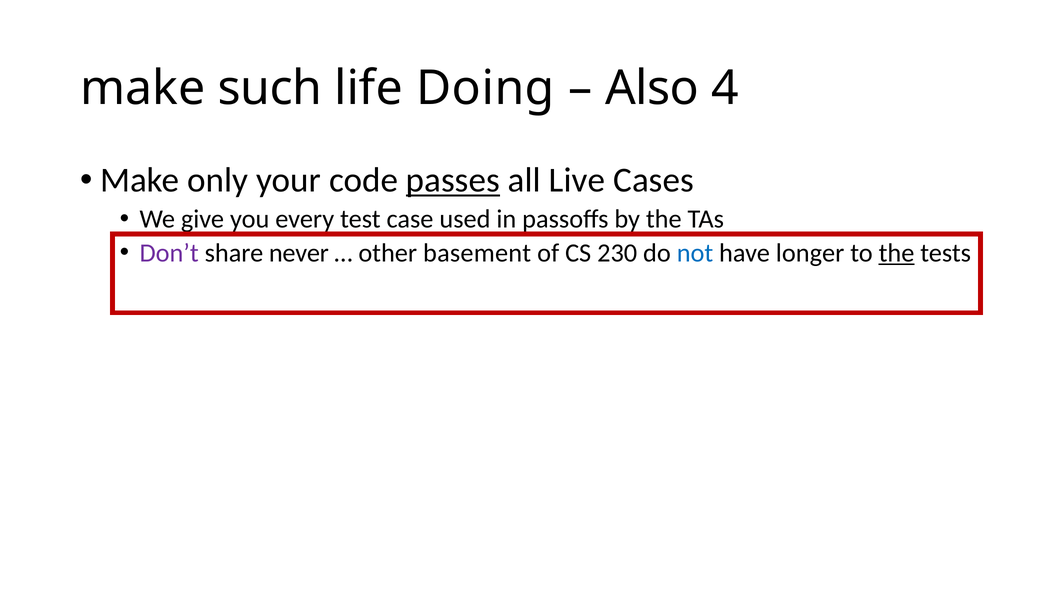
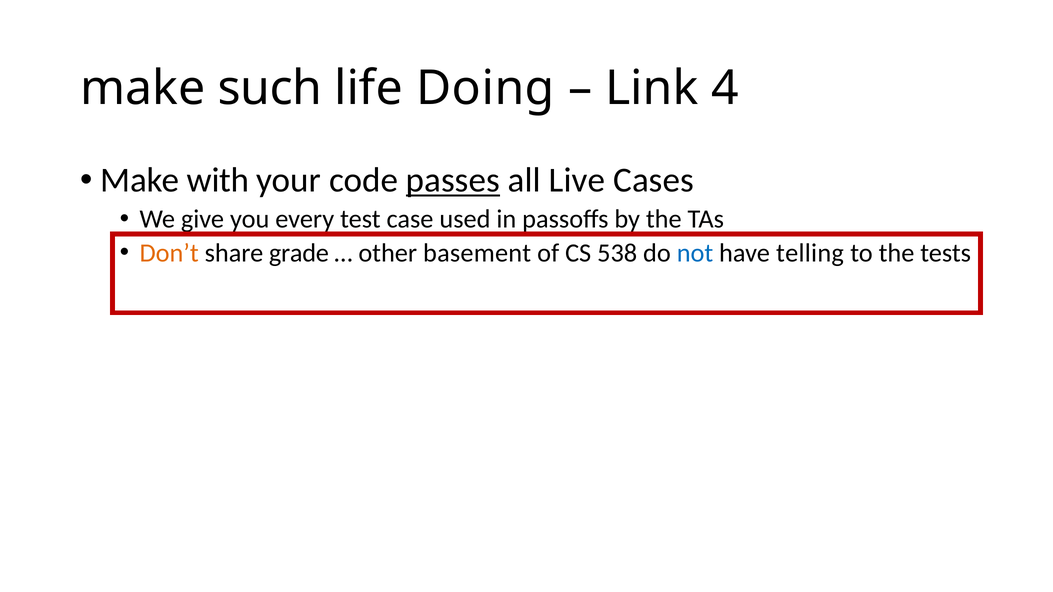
Also: Also -> Link (652, 88)
only: only -> with (218, 180)
Don’t colour: purple -> orange (169, 253)
never: never -> grade (299, 253)
230: 230 -> 538 (617, 253)
longer: longer -> telling (810, 253)
the underline: present -> none (897, 253)
